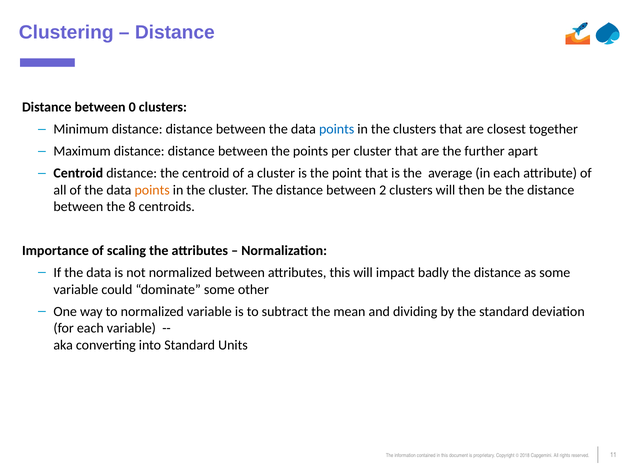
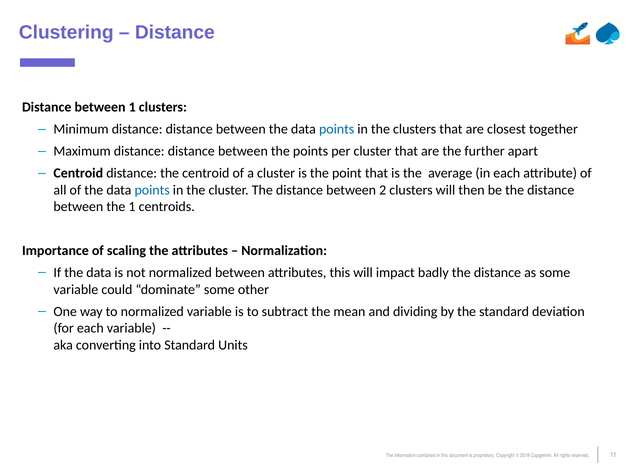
between 0: 0 -> 1 (132, 108)
points colour: orange -> blue (152, 190)
the 8: 8 -> 1 (132, 207)
